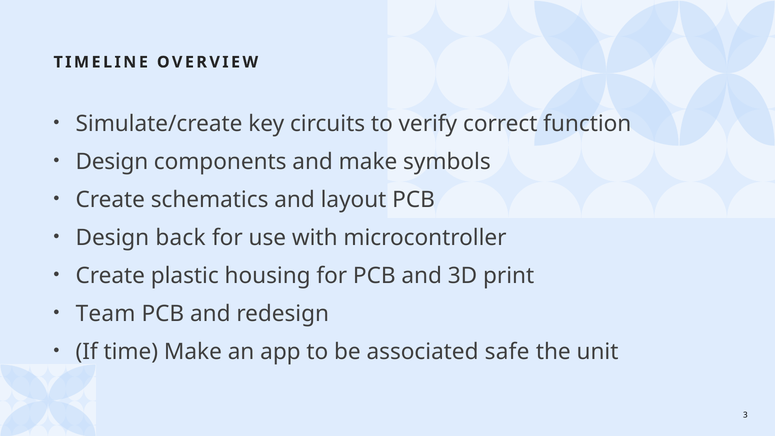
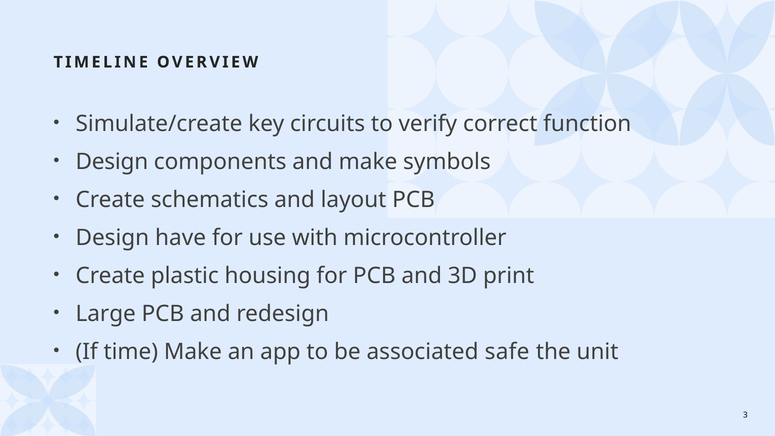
back: back -> have (181, 238)
Team: Team -> Large (106, 314)
